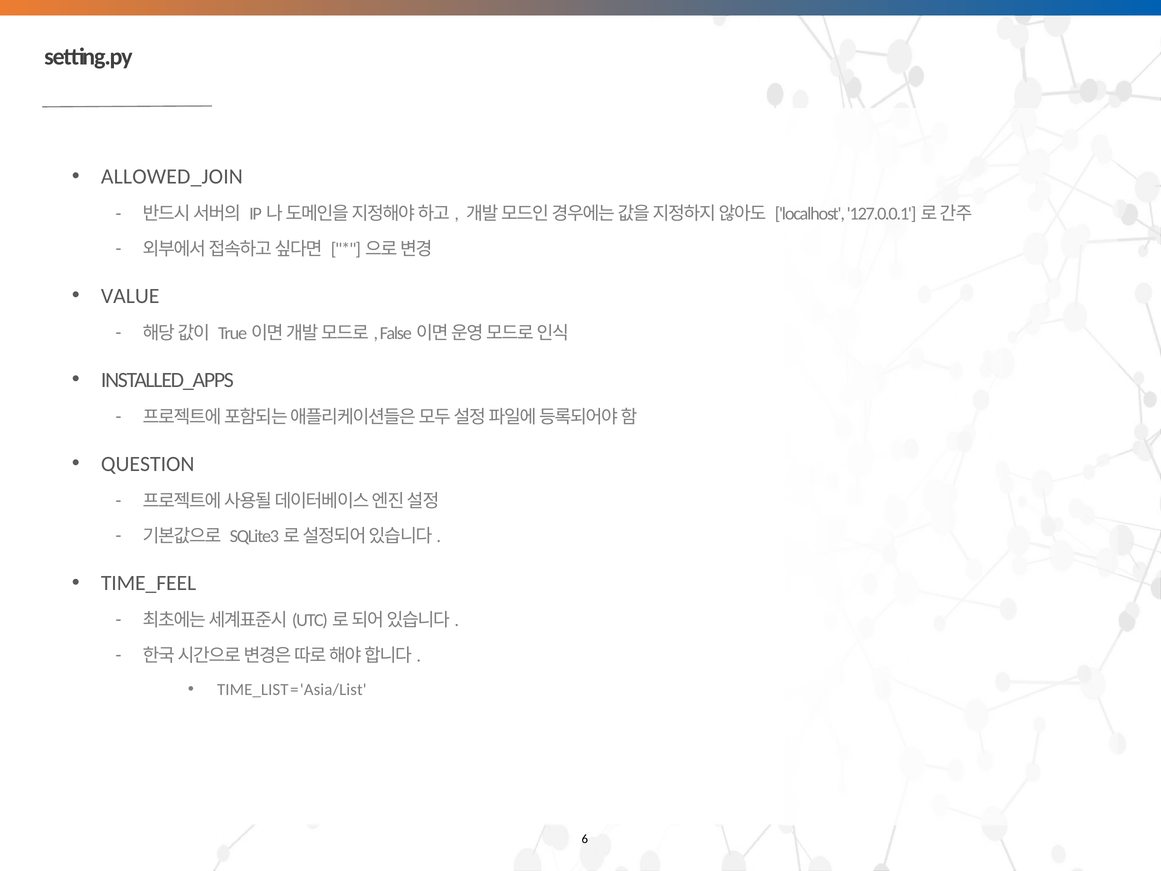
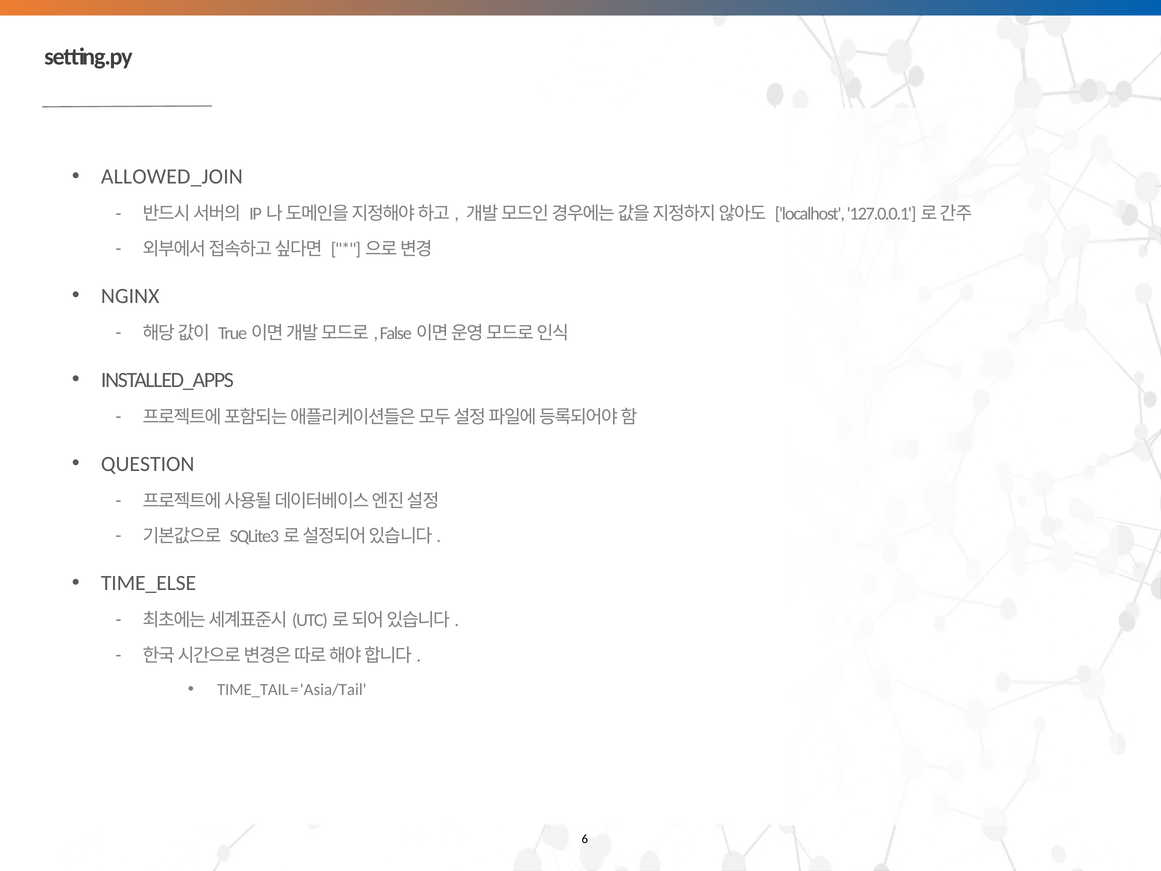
VALUE: VALUE -> NGINX (130, 296)
TIME_FEEL: TIME_FEEL -> TIME_ELSE (149, 583)
TIME_LIST: TIME_LIST -> TIME_TAIL (253, 690)
Asia/List: Asia/List -> Asia/Tail (333, 690)
